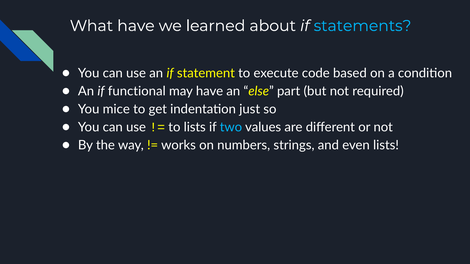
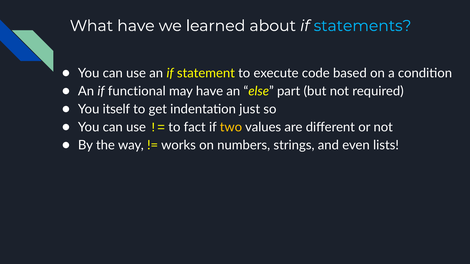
mice: mice -> itself (116, 109)
to lists: lists -> fact (195, 127)
two colour: light blue -> yellow (231, 127)
